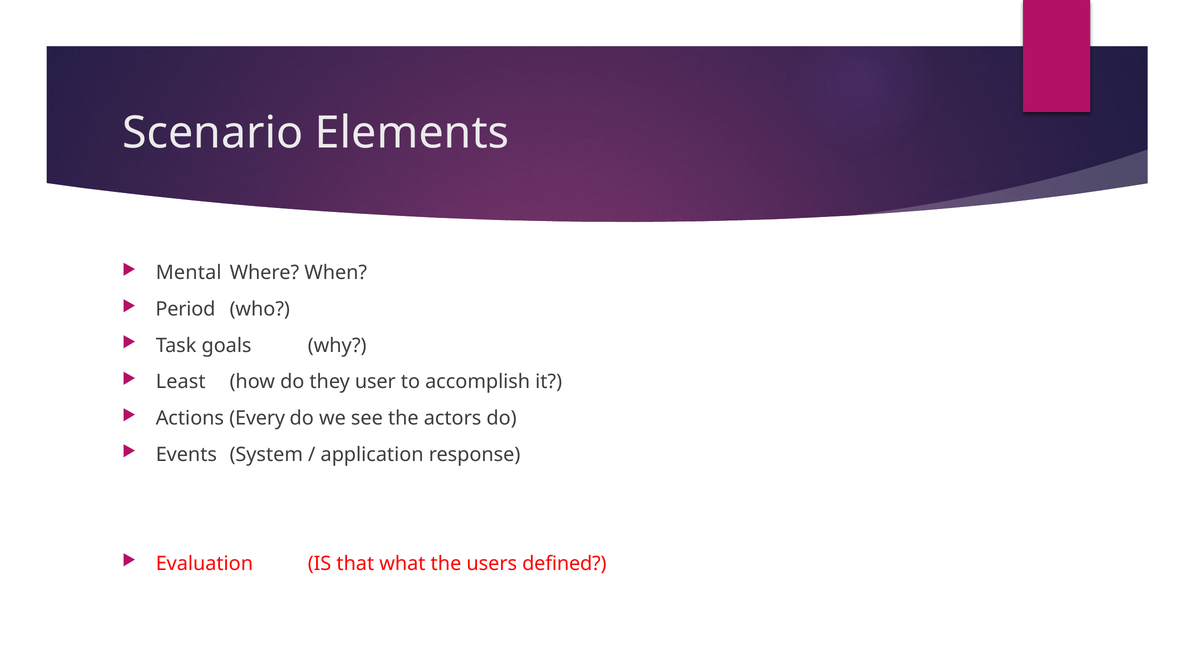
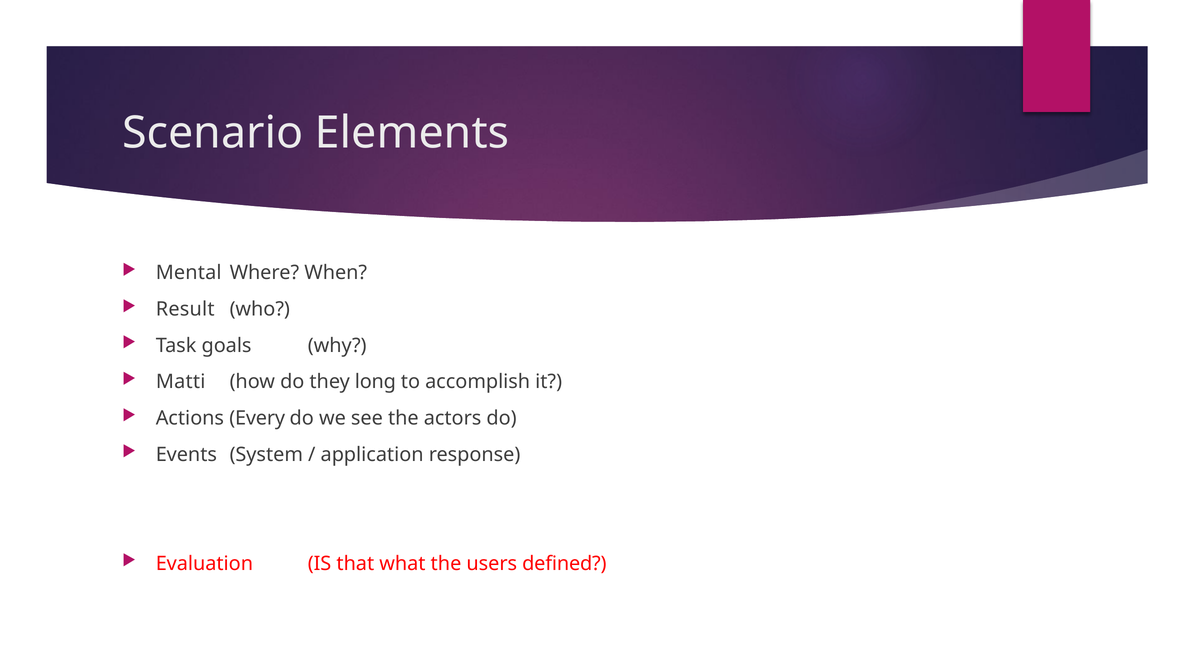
Period: Period -> Result (185, 309)
Least: Least -> Matti (181, 382)
user: user -> long (375, 382)
